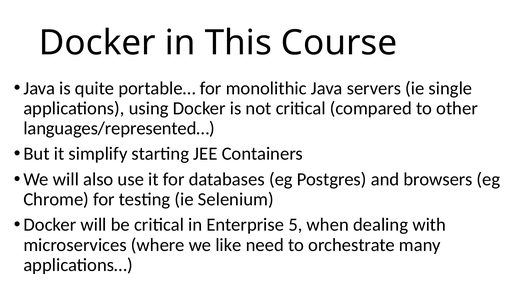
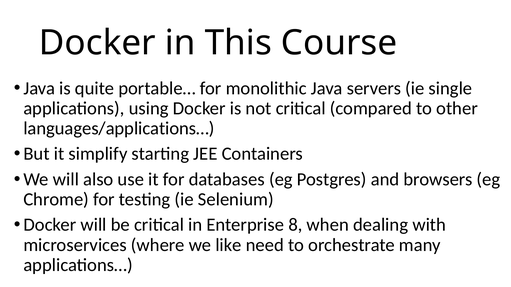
languages/represented…: languages/represented… -> languages/applications… (119, 129)
5: 5 -> 8 (295, 225)
